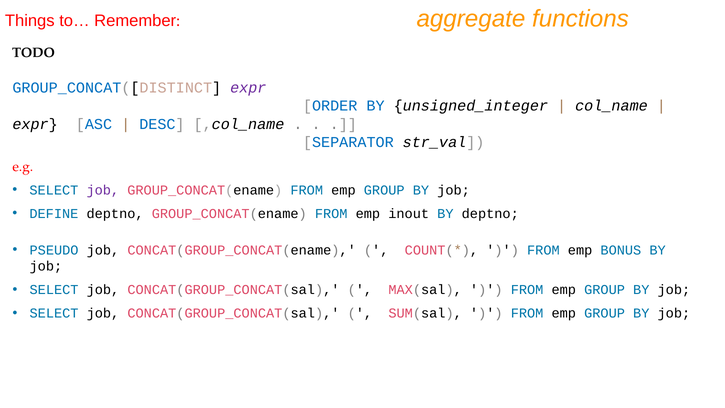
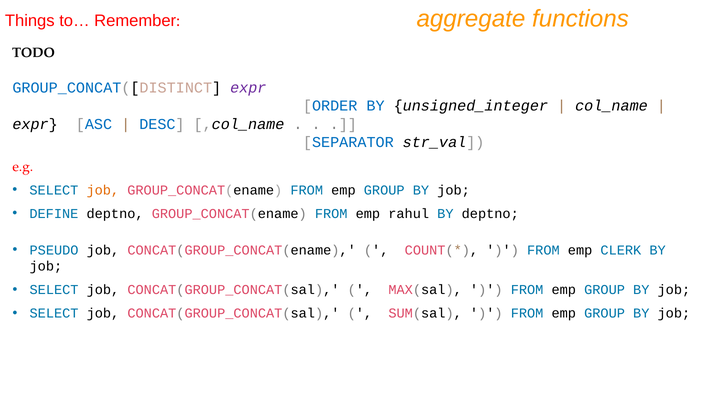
job colour: purple -> orange (103, 190)
inout: inout -> rahul (409, 214)
BONUS: BONUS -> CLERK (621, 250)
